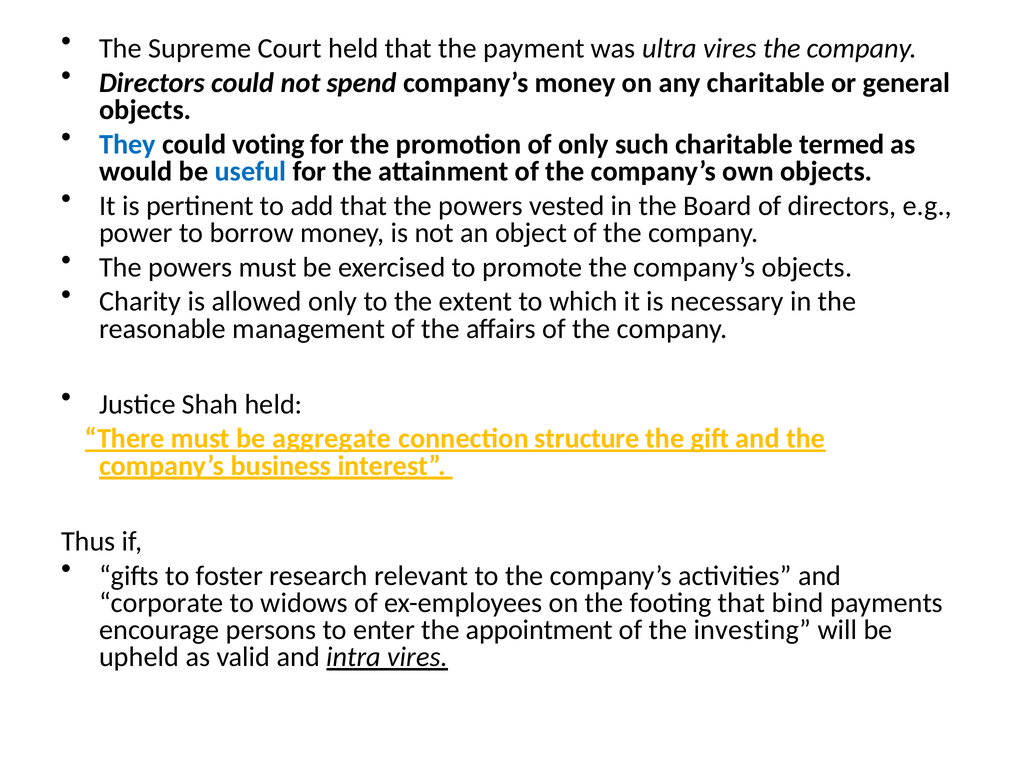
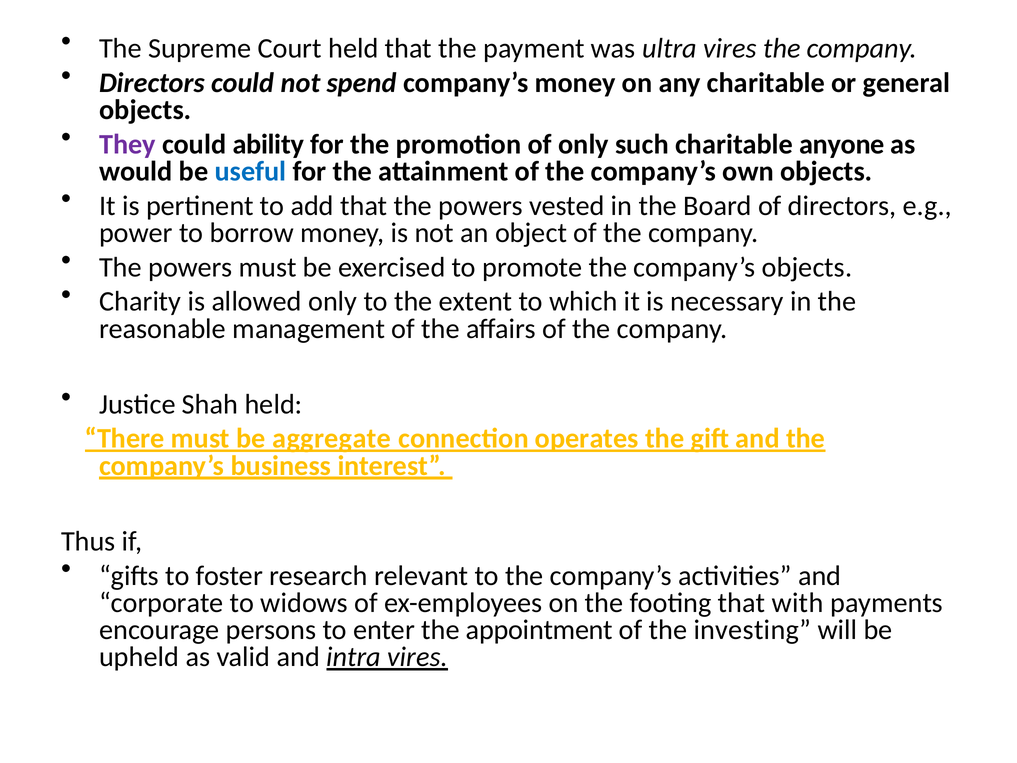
They colour: blue -> purple (127, 144)
voting: voting -> ability (268, 144)
termed: termed -> anyone (842, 144)
structure: structure -> operates (587, 439)
bind: bind -> with (798, 603)
